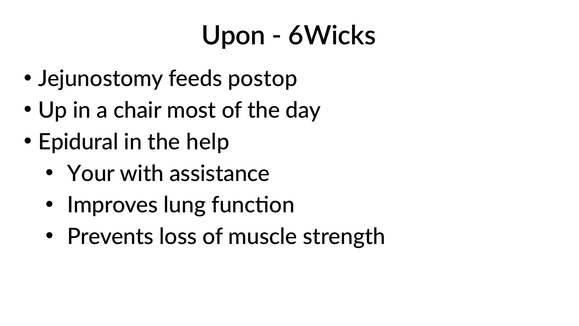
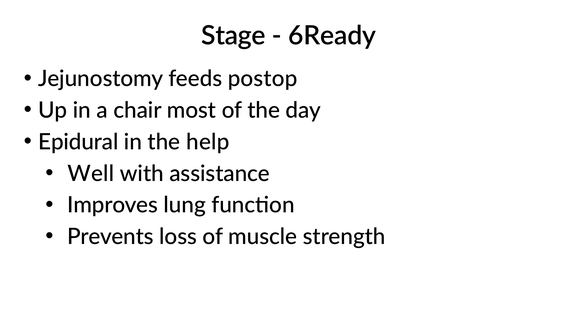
Upon: Upon -> Stage (234, 36)
6Wicks: 6Wicks -> 6Ready (332, 36)
Your: Your -> Well (91, 173)
